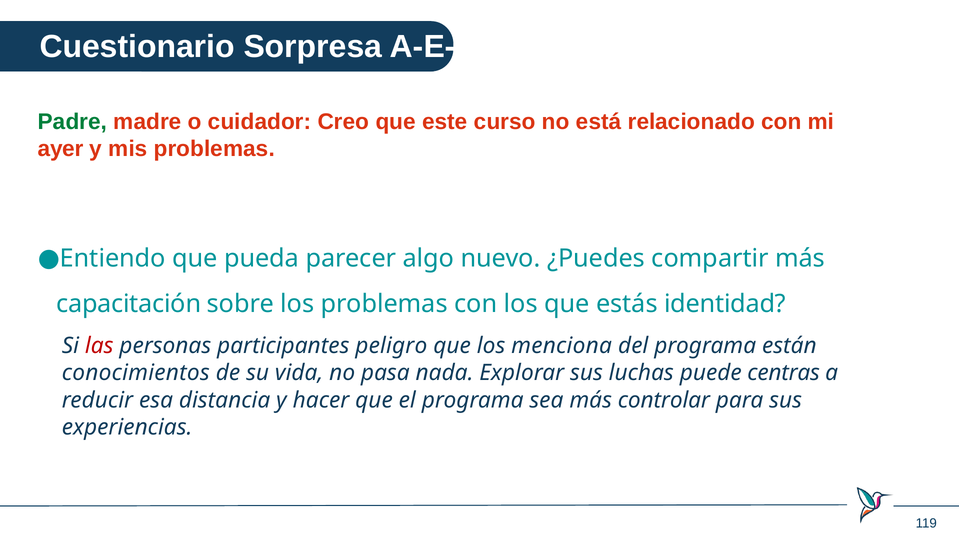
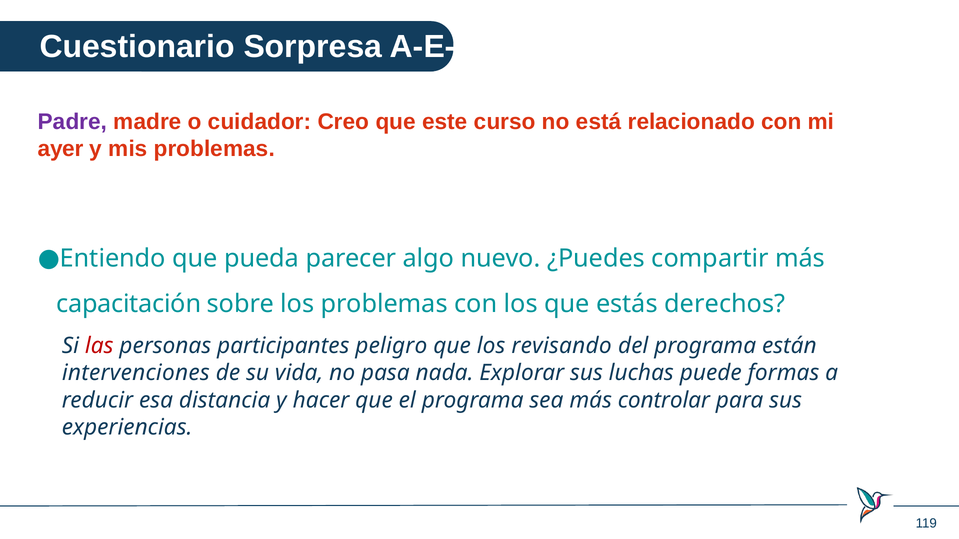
Padre colour: green -> purple (72, 122)
identidad: identidad -> derechos (725, 304)
menciona: menciona -> revisando (562, 346)
conocimientos: conocimientos -> intervenciones (136, 373)
centras: centras -> formas (783, 373)
